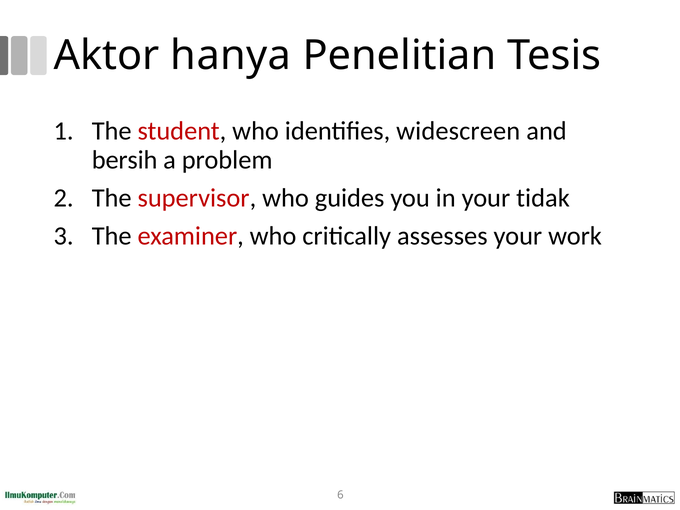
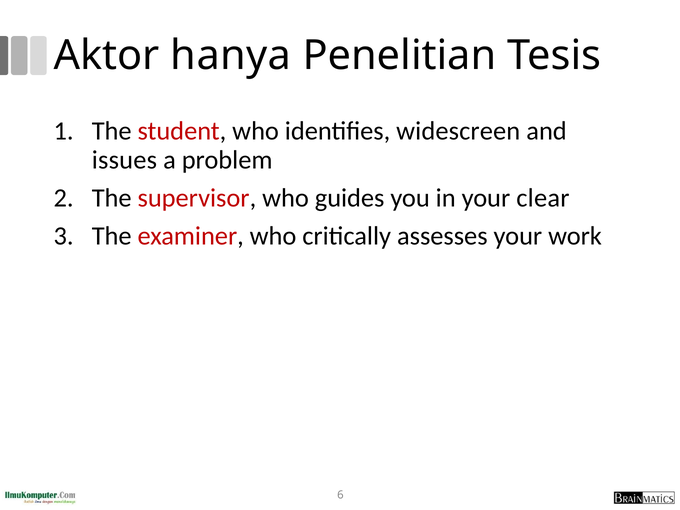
bersih: bersih -> issues (124, 160)
tidak: tidak -> clear (543, 198)
